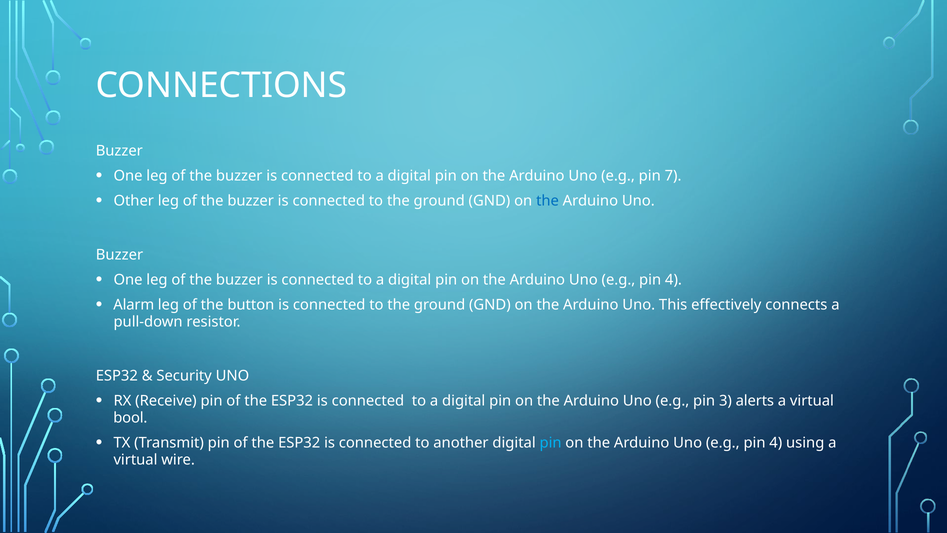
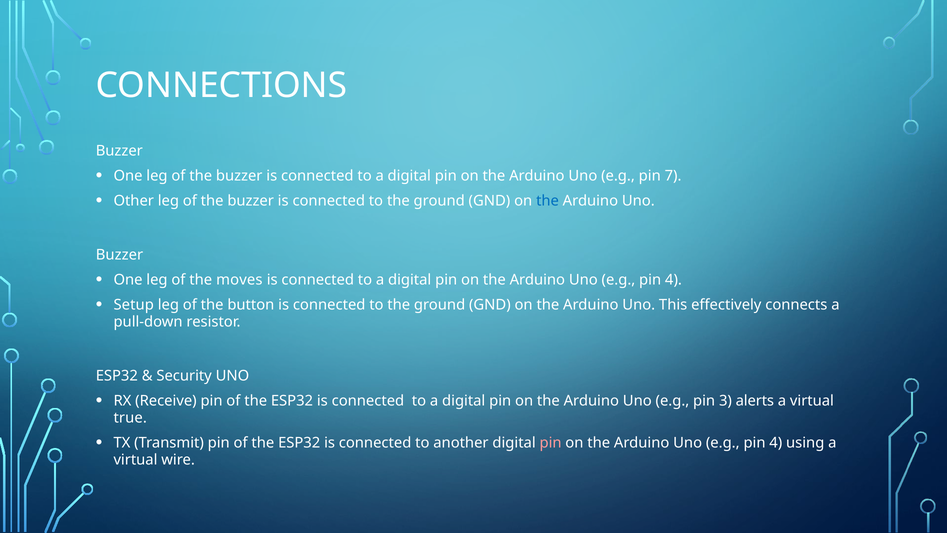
buzzer: buzzer -> moves (239, 280)
Alarm: Alarm -> Setup (134, 305)
bool: bool -> true (130, 418)
pin colour: light blue -> pink (551, 443)
